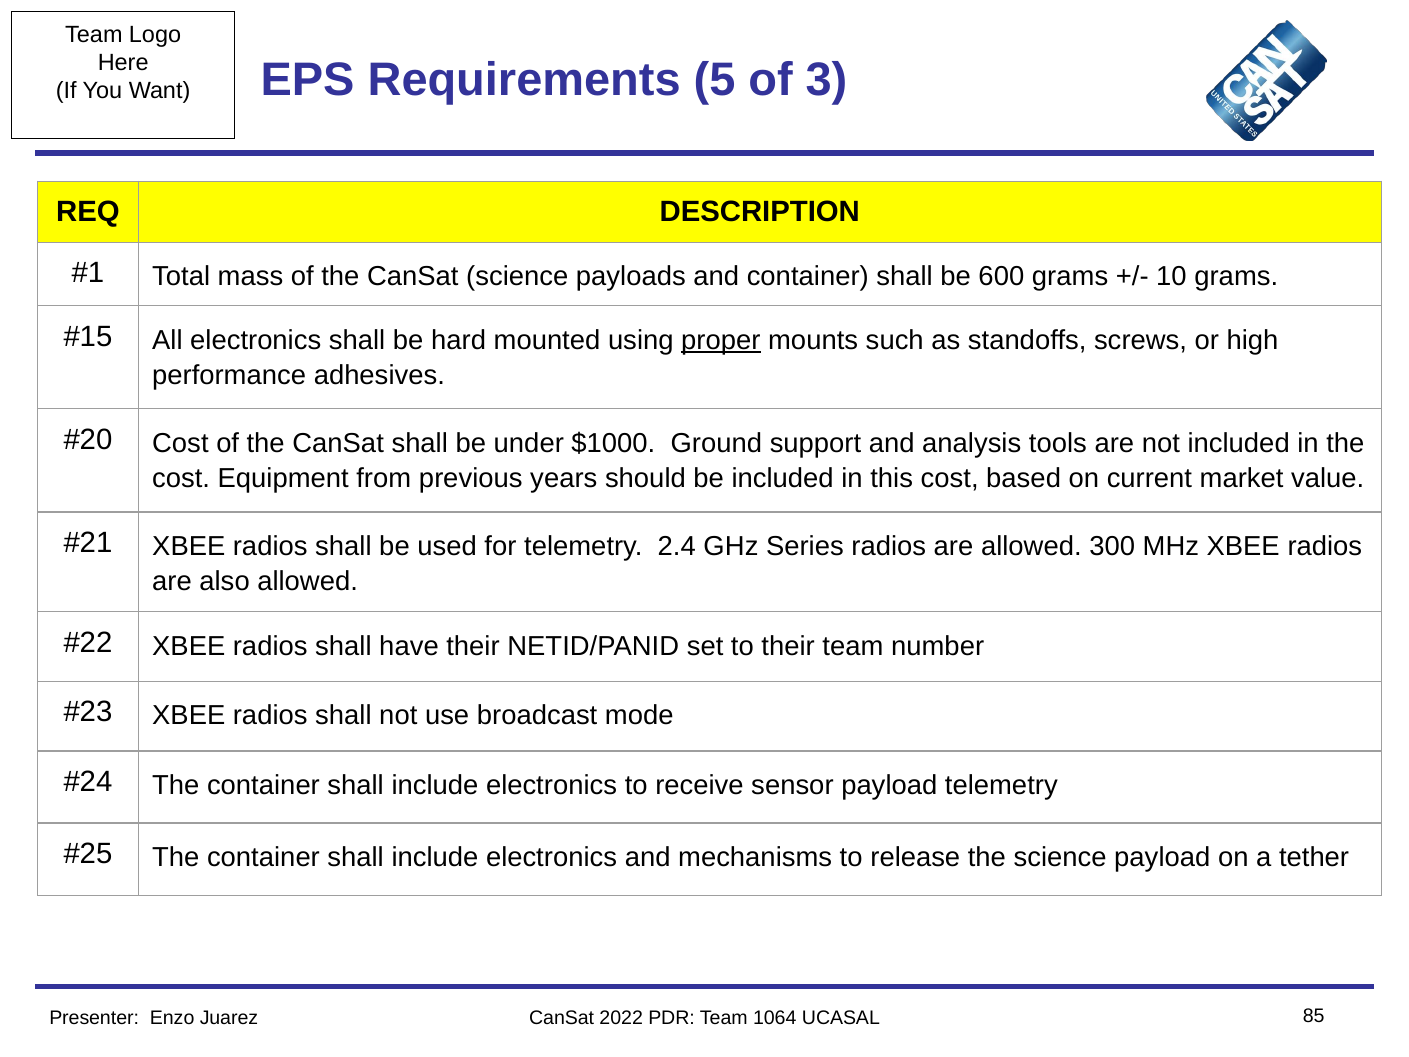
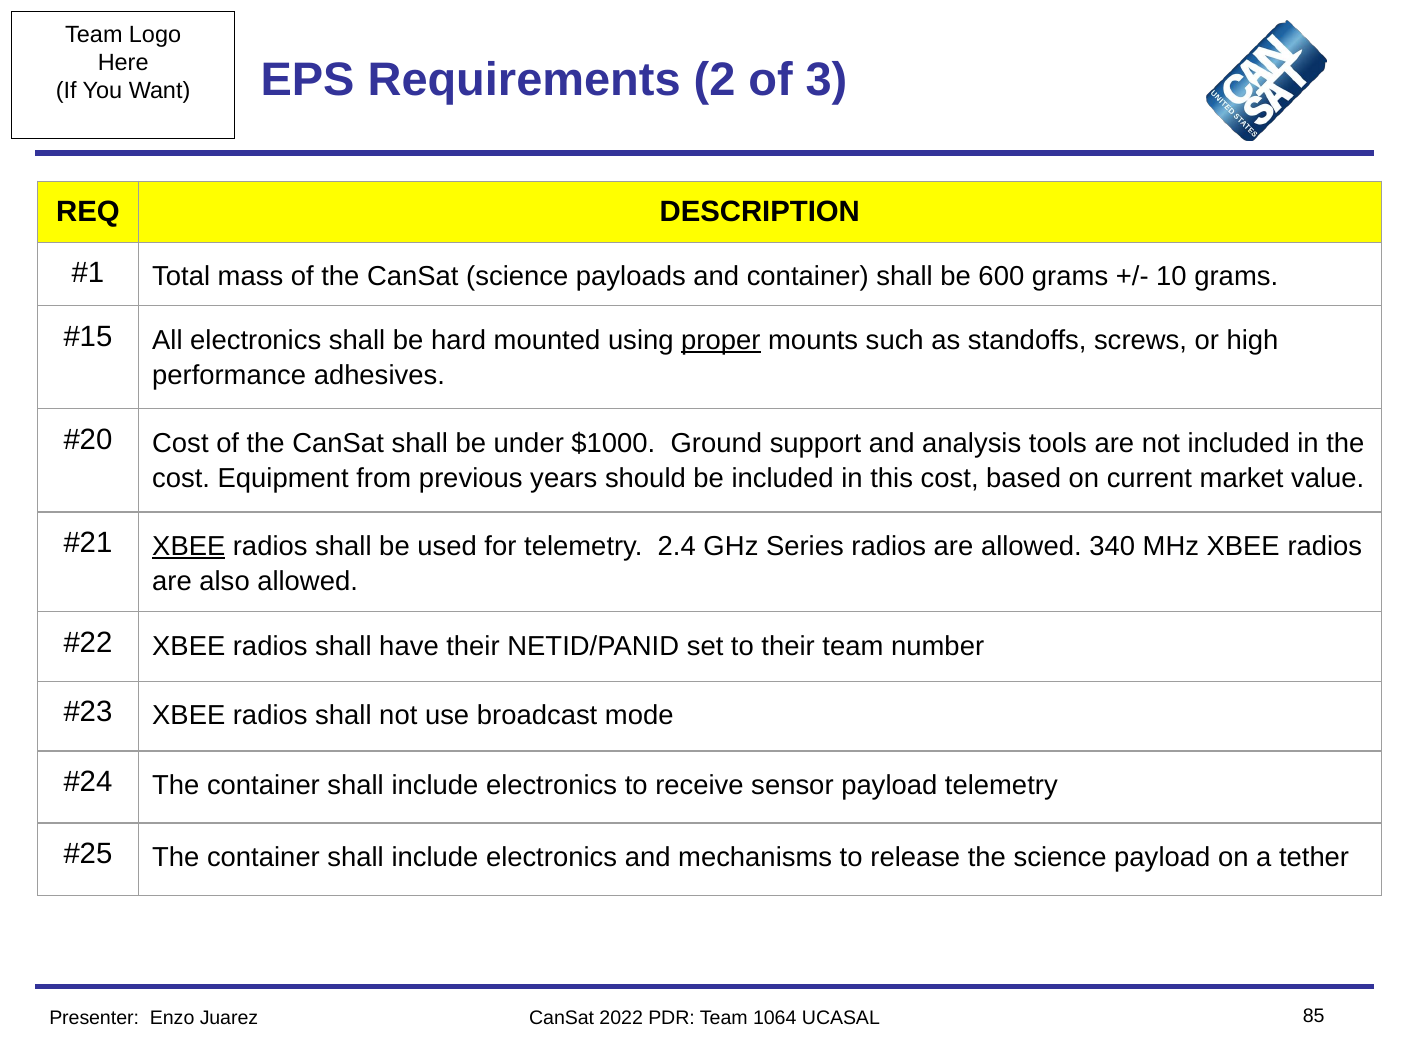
5: 5 -> 2 (715, 80)
XBEE underline: none -> present (189, 546)
300: 300 -> 340 (1112, 546)
